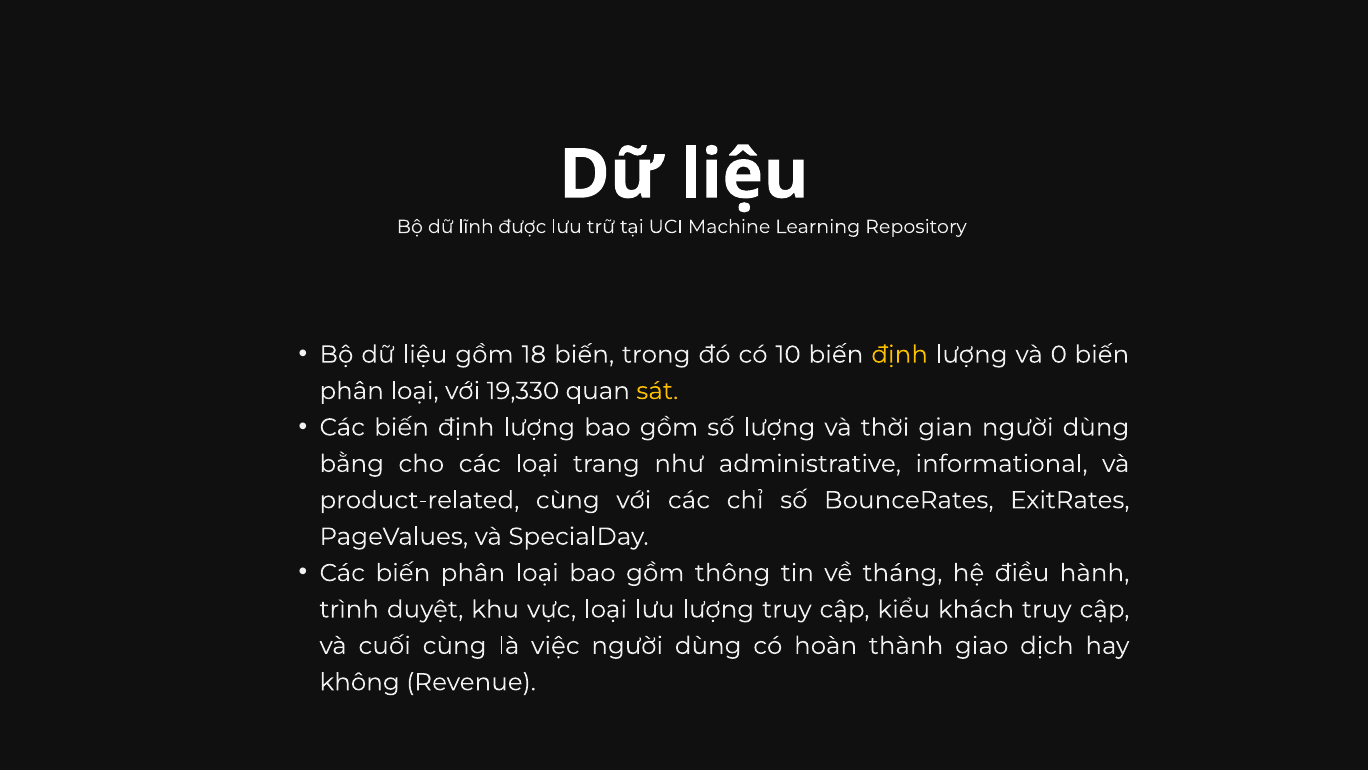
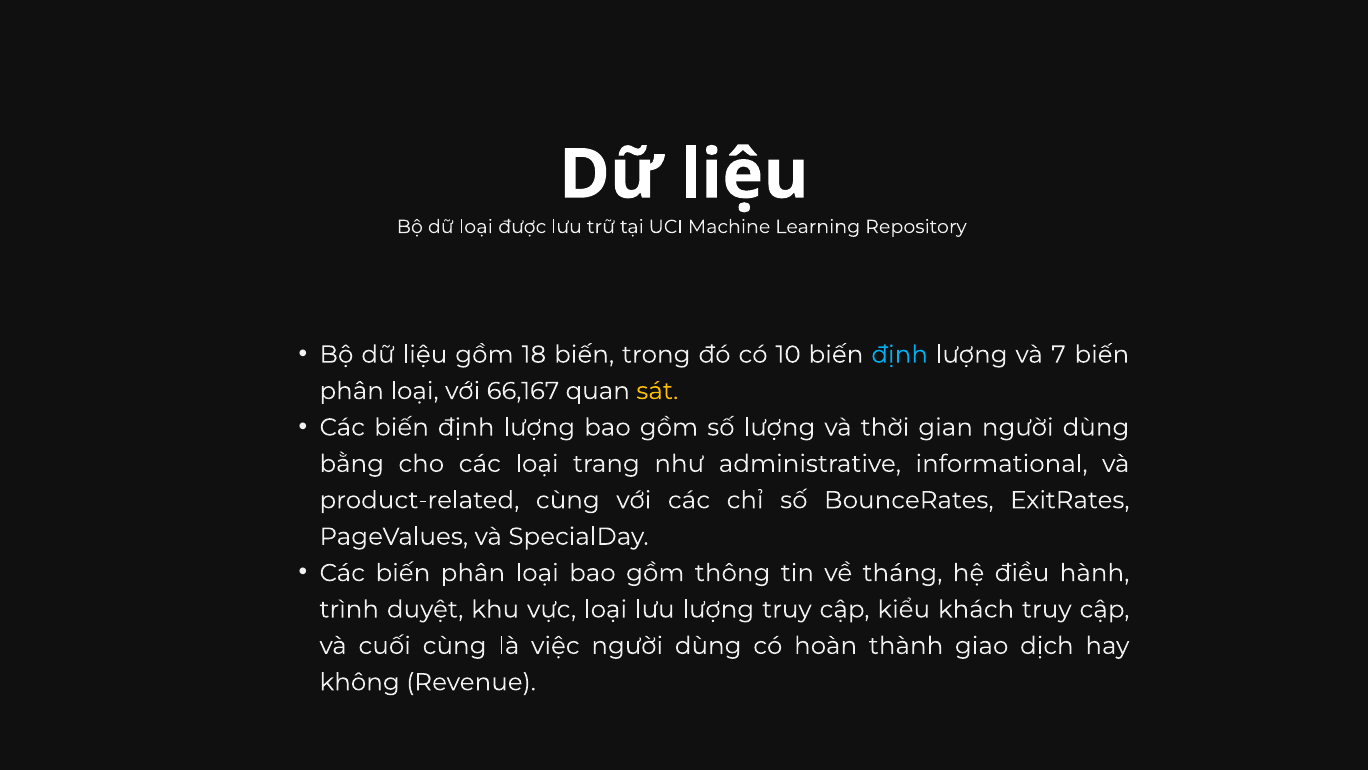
dữ lĩnh: lĩnh -> loại (476, 227)
định colour: yellow -> light blue (900, 354)
0: 0 -> 7 (1058, 354)
19,330: 19,330 -> 66,167 (523, 391)
